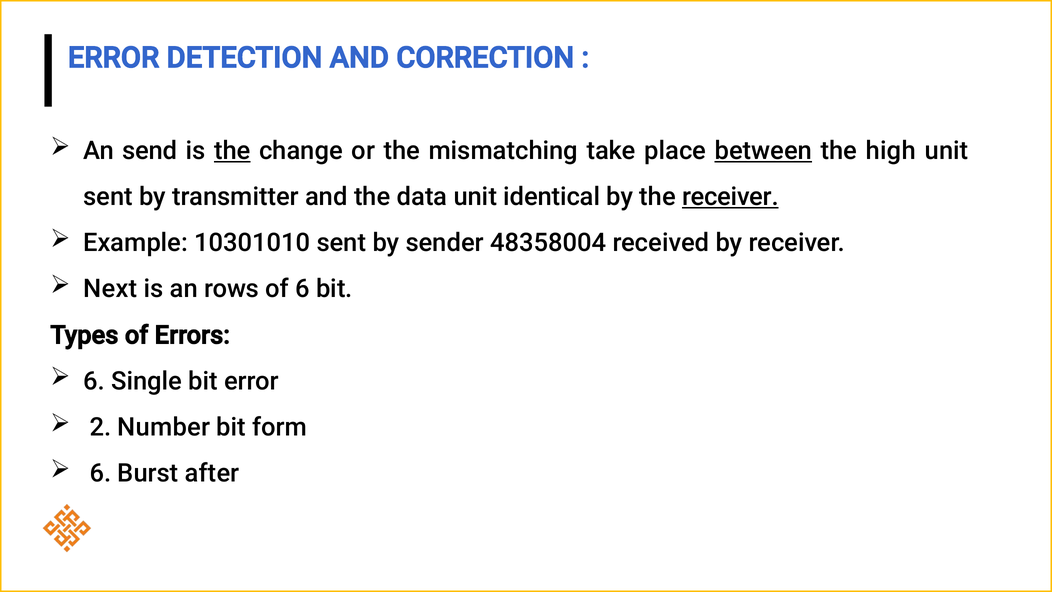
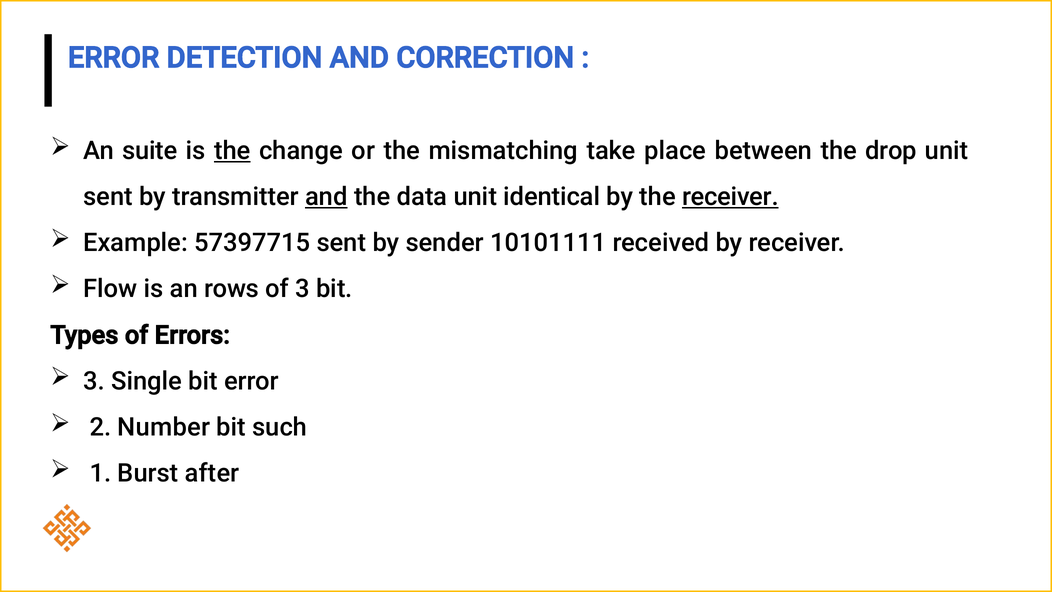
send: send -> suite (150, 151)
between underline: present -> none (763, 151)
high: high -> drop (891, 151)
and underline: none -> present (326, 197)
10301010: 10301010 -> 57397715 (252, 243)
48358004: 48358004 -> 10101111 (548, 243)
Next: Next -> Flow (110, 289)
of 6: 6 -> 3 (302, 289)
6: 6 -> 3 (94, 381)
form: form -> such (280, 427)
6: 6 -> 1 (100, 473)
